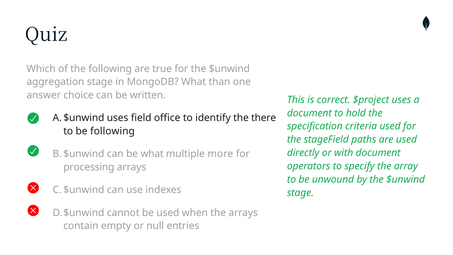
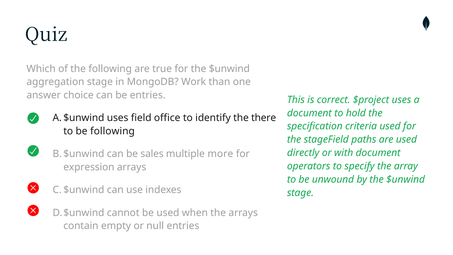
MongoDB What: What -> Work (194, 82)
be written: written -> entries (148, 95)
be what: what -> sales (152, 154)
processing: processing -> expression (89, 167)
